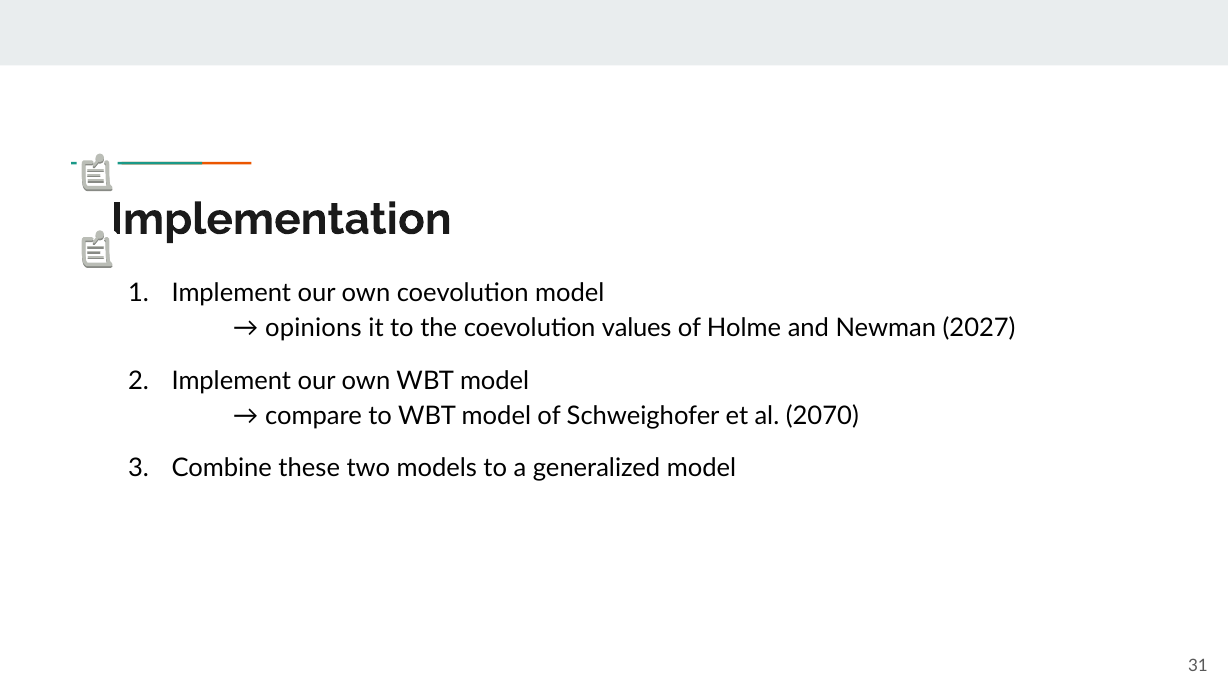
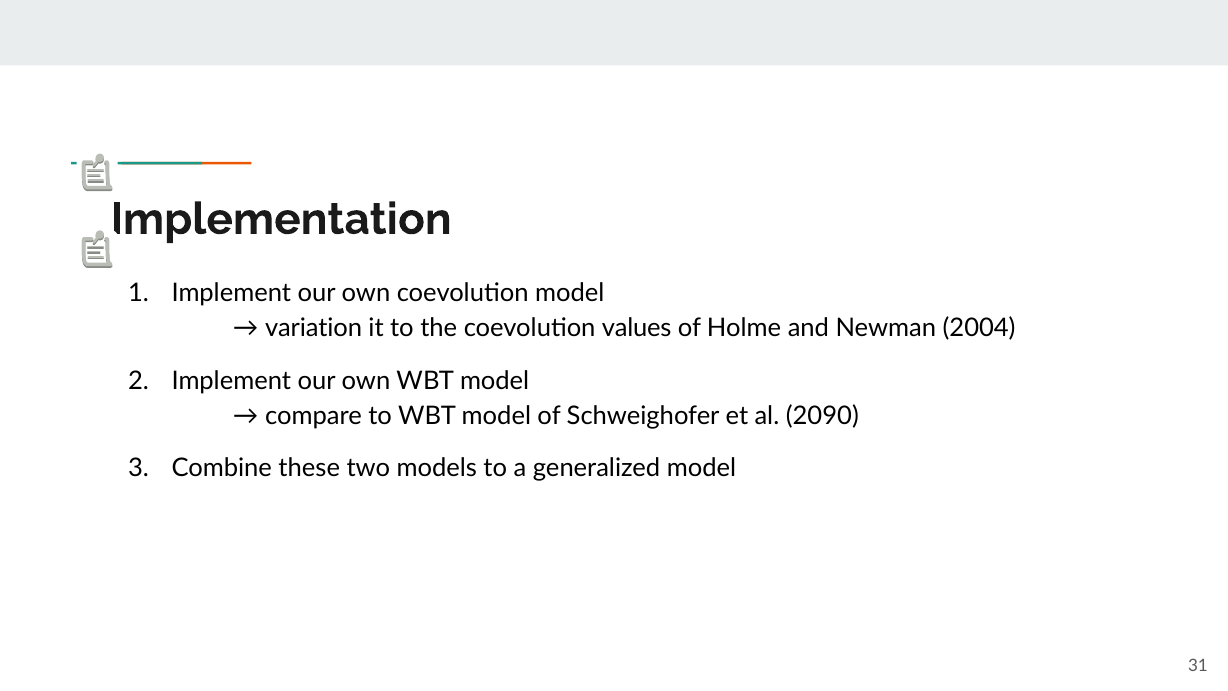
opinions: opinions -> variation (314, 328)
2027: 2027 -> 2004 (979, 328)
2070: 2070 -> 2090 (822, 416)
